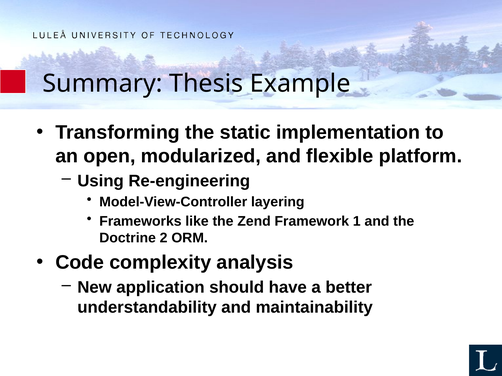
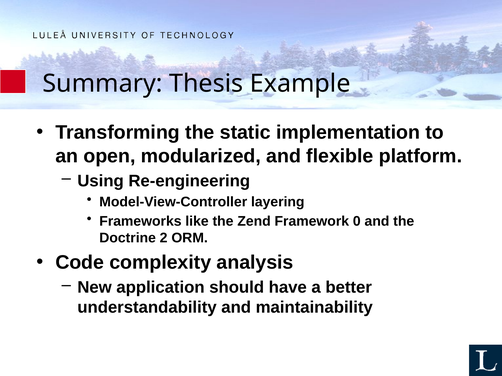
1: 1 -> 0 (357, 222)
